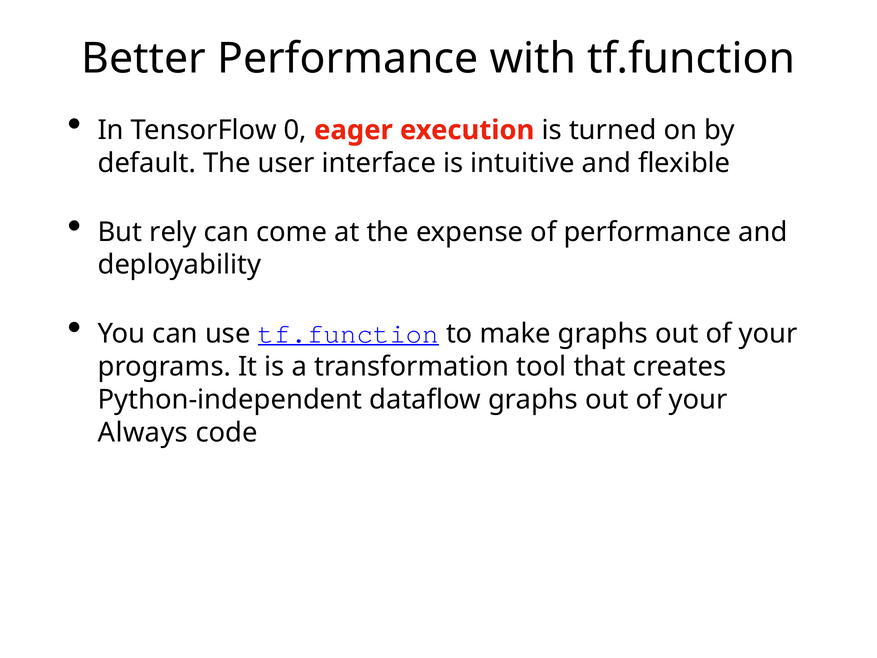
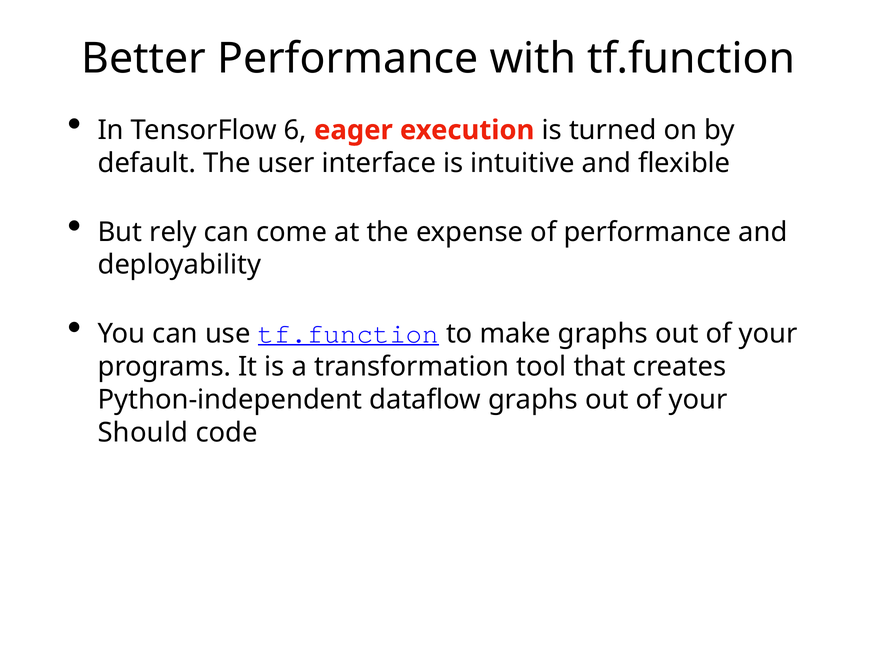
0: 0 -> 6 (295, 130)
Always: Always -> Should (143, 432)
